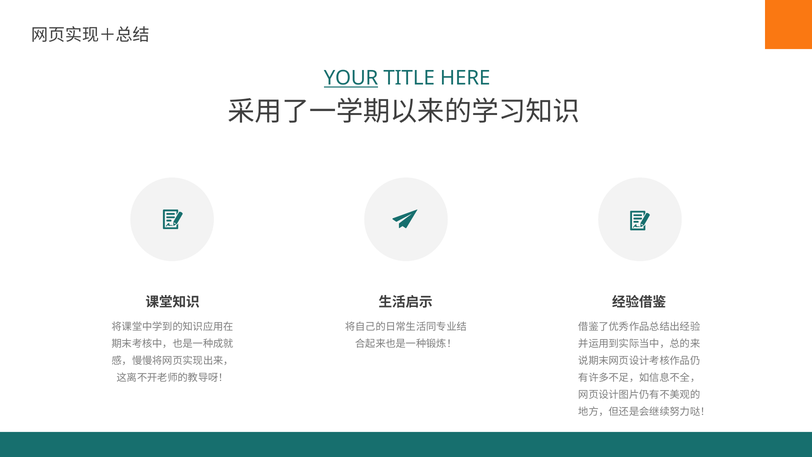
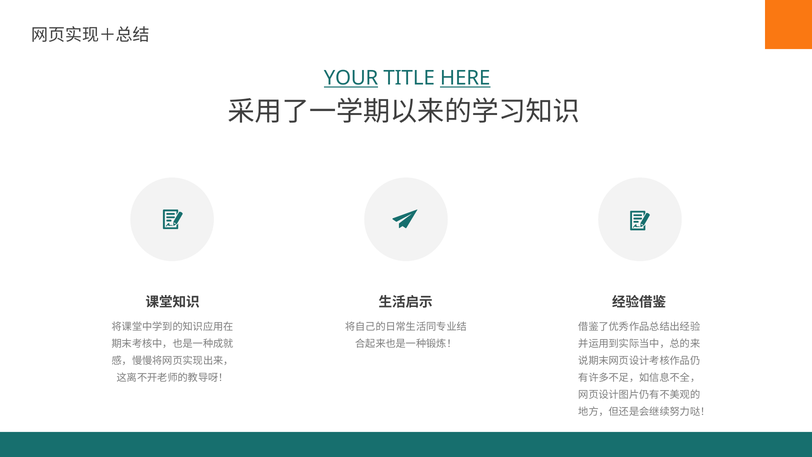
HERE underline: none -> present (465, 78)
